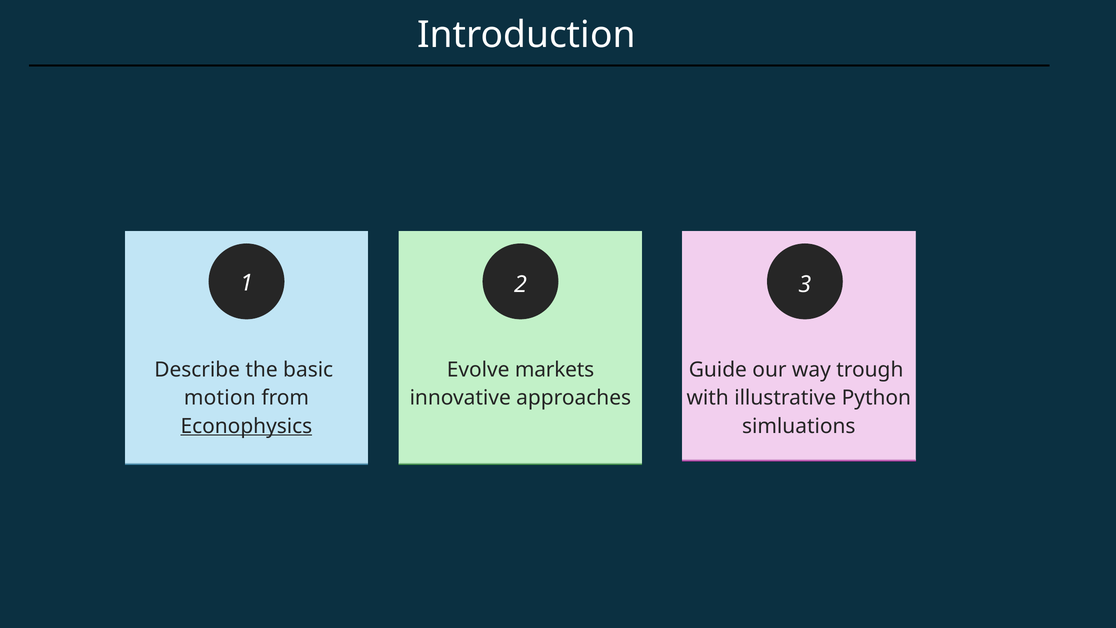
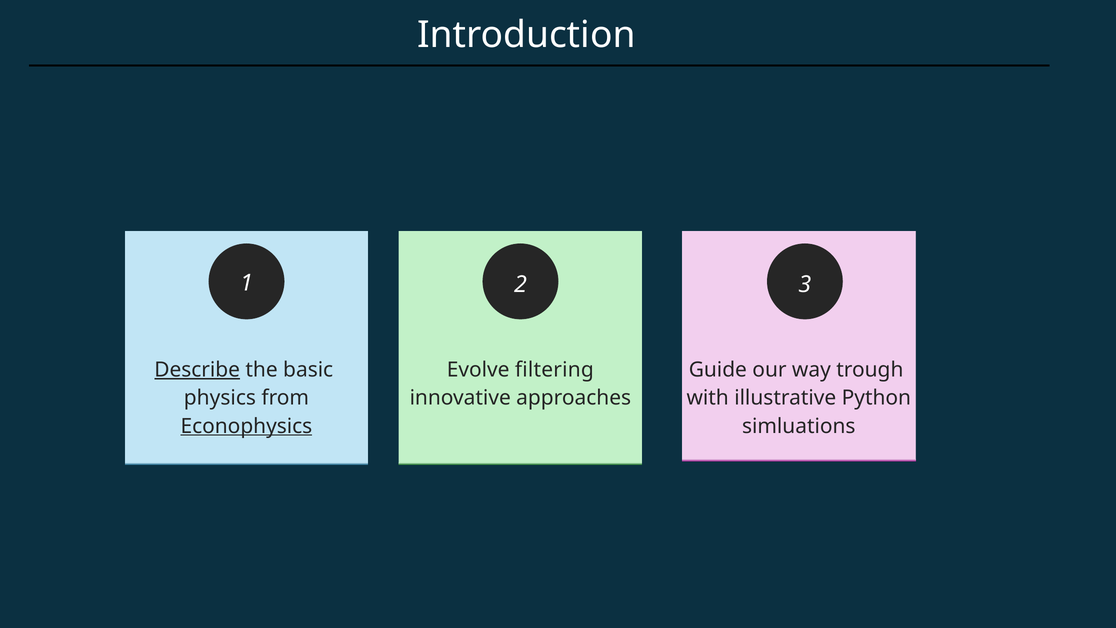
Describe underline: none -> present (197, 370)
markets: markets -> filtering (554, 370)
motion: motion -> physics (220, 398)
